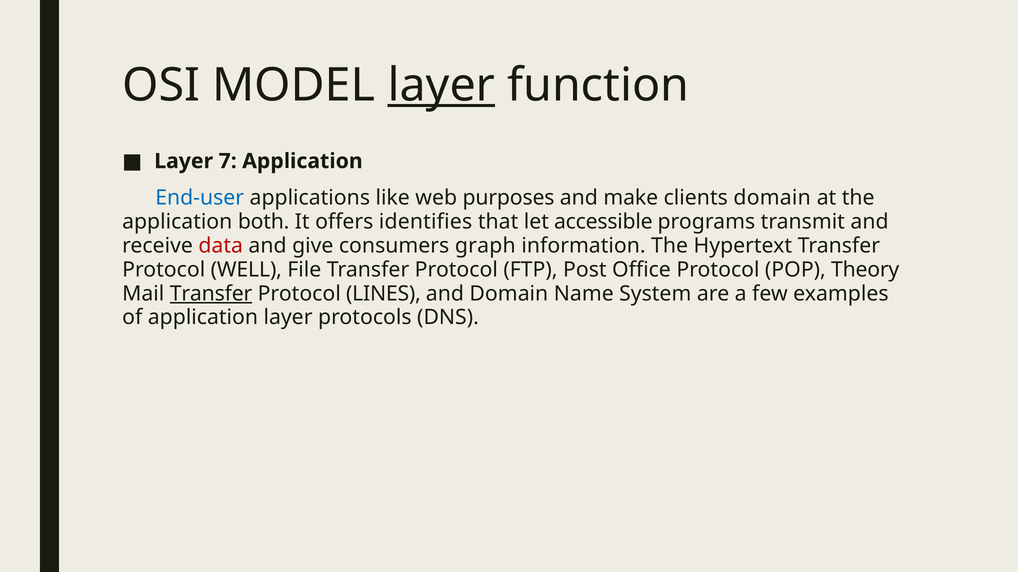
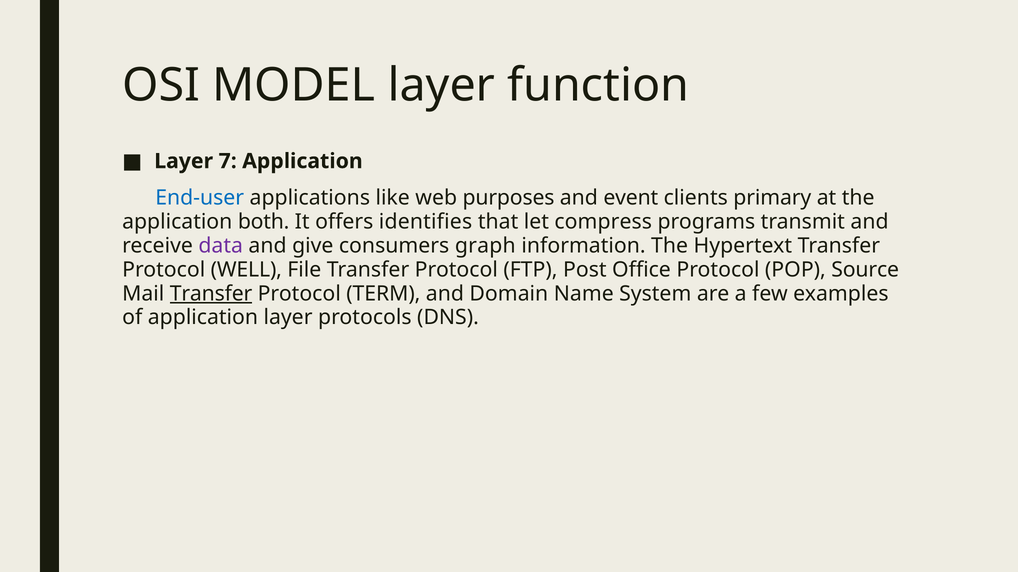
layer underline: present -> none (441, 86)
make: make -> event (631, 198)
clients domain: domain -> primary (772, 198)
accessible: accessible -> compress (603, 222)
data colour: red -> purple (221, 246)
Theory: Theory -> Source (865, 270)
LINES: LINES -> TERM (383, 294)
